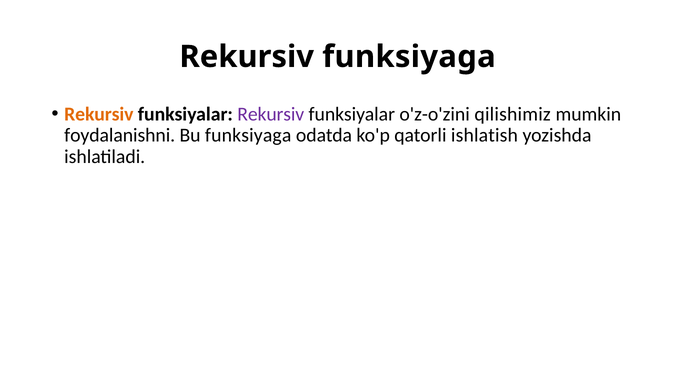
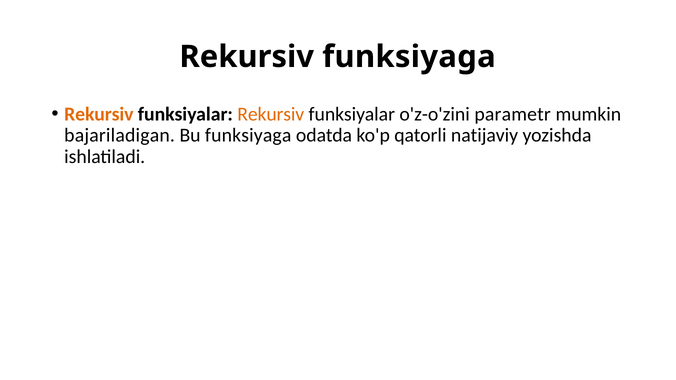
Rekursiv colour: purple -> orange (271, 114)
qilishimiz: qilishimiz -> parametr (513, 114)
foydalanishni: foydalanishni -> bajariladigan (120, 136)
ishlatish: ishlatish -> natijaviy (485, 136)
